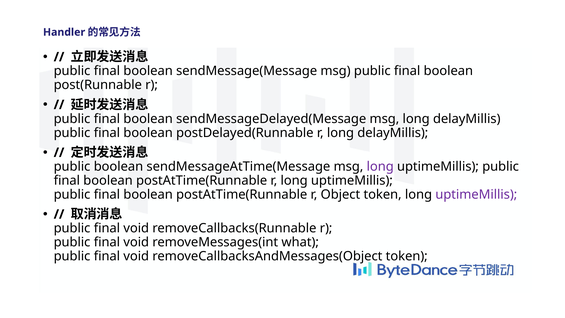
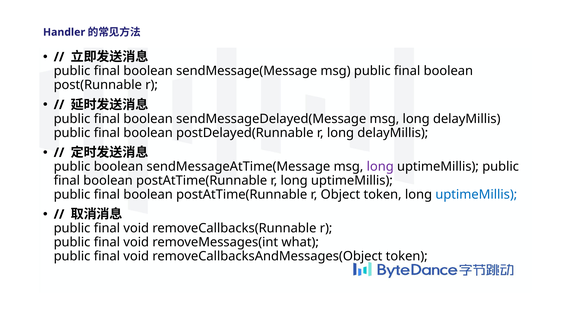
uptimeMillis colour: purple -> blue (476, 194)
